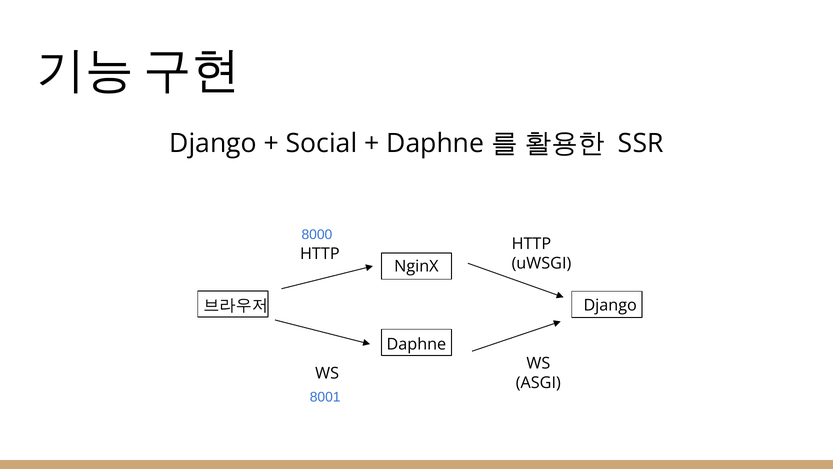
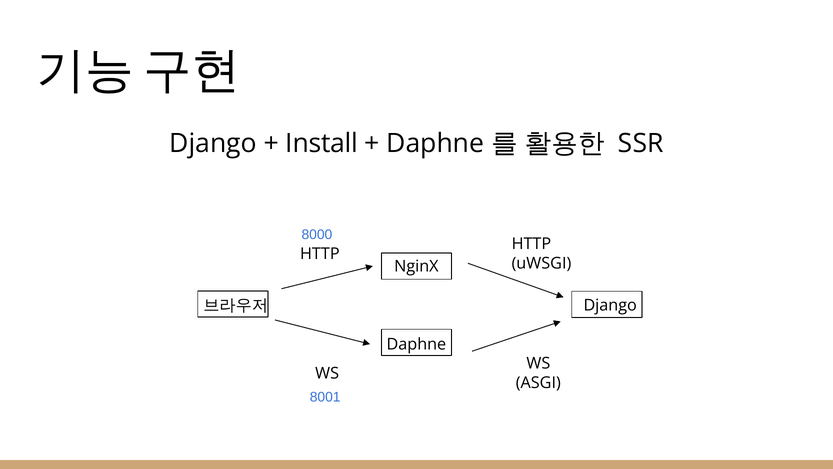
Social: Social -> Install (322, 143)
